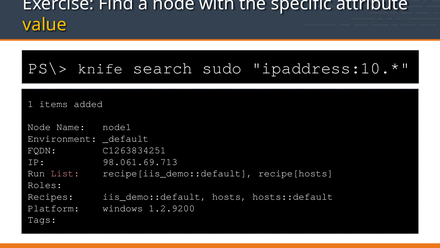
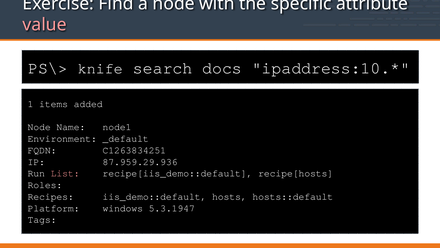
value colour: yellow -> pink (45, 25)
sudo: sudo -> docs (222, 68)
98.061.69.713: 98.061.69.713 -> 87.959.29.936 (140, 162)
1.2.9200: 1.2.9200 -> 5.3.1947 (172, 208)
